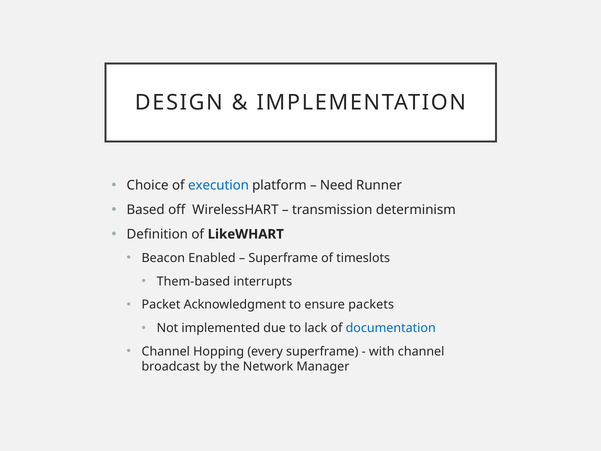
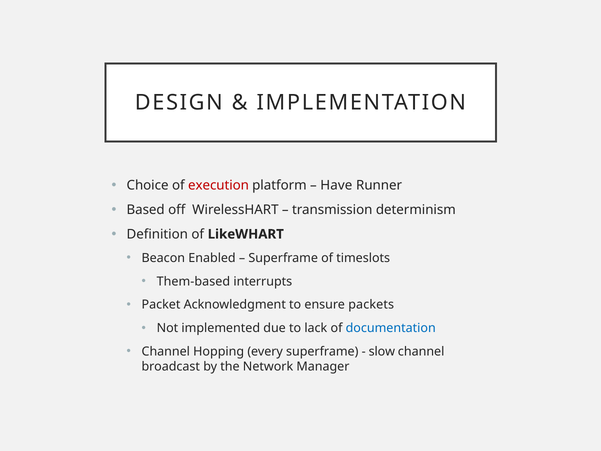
execution colour: blue -> red (218, 185)
Need: Need -> Have (336, 185)
with: with -> slow (382, 351)
